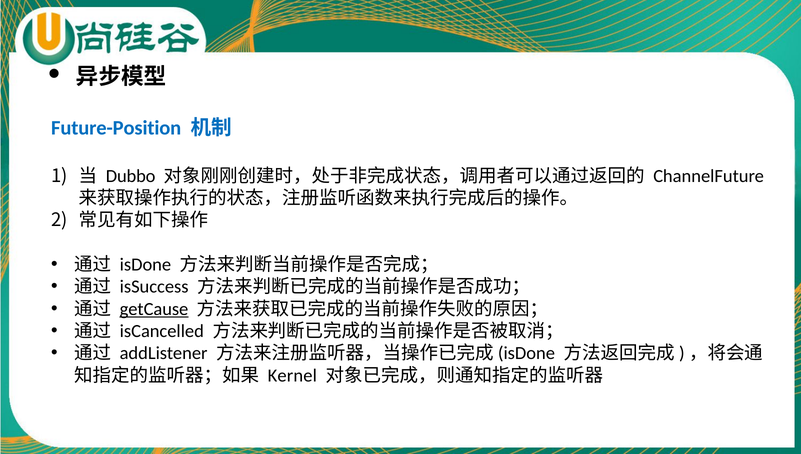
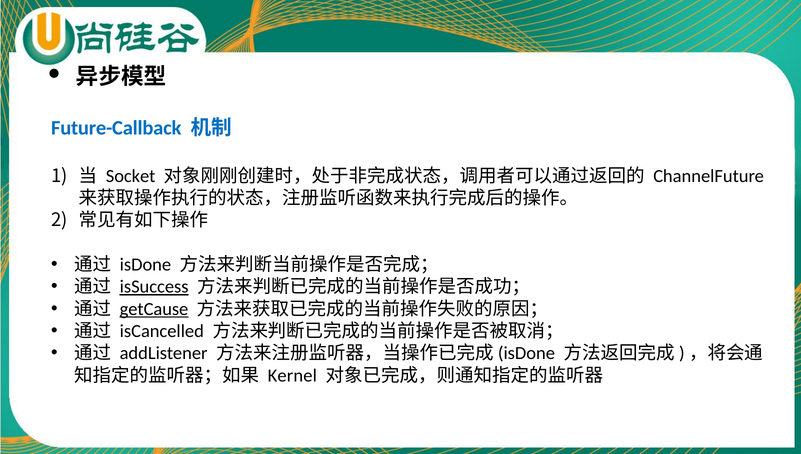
Future-Position: Future-Position -> Future-Callback (116, 128)
Dubbo: Dubbo -> Socket (131, 176)
isSuccess underline: none -> present (154, 287)
